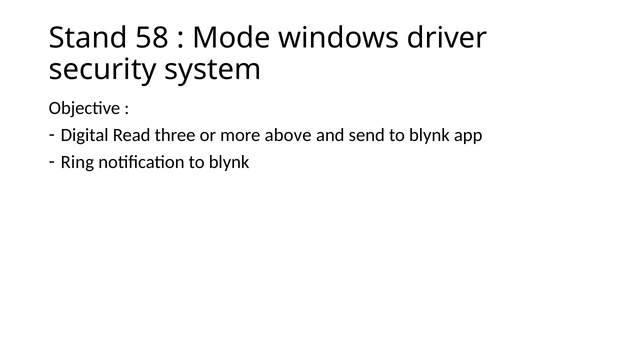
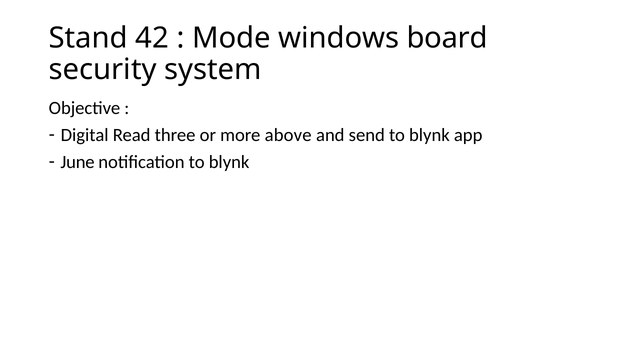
58: 58 -> 42 (152, 38)
driver: driver -> board (447, 38)
Ring: Ring -> June (78, 162)
